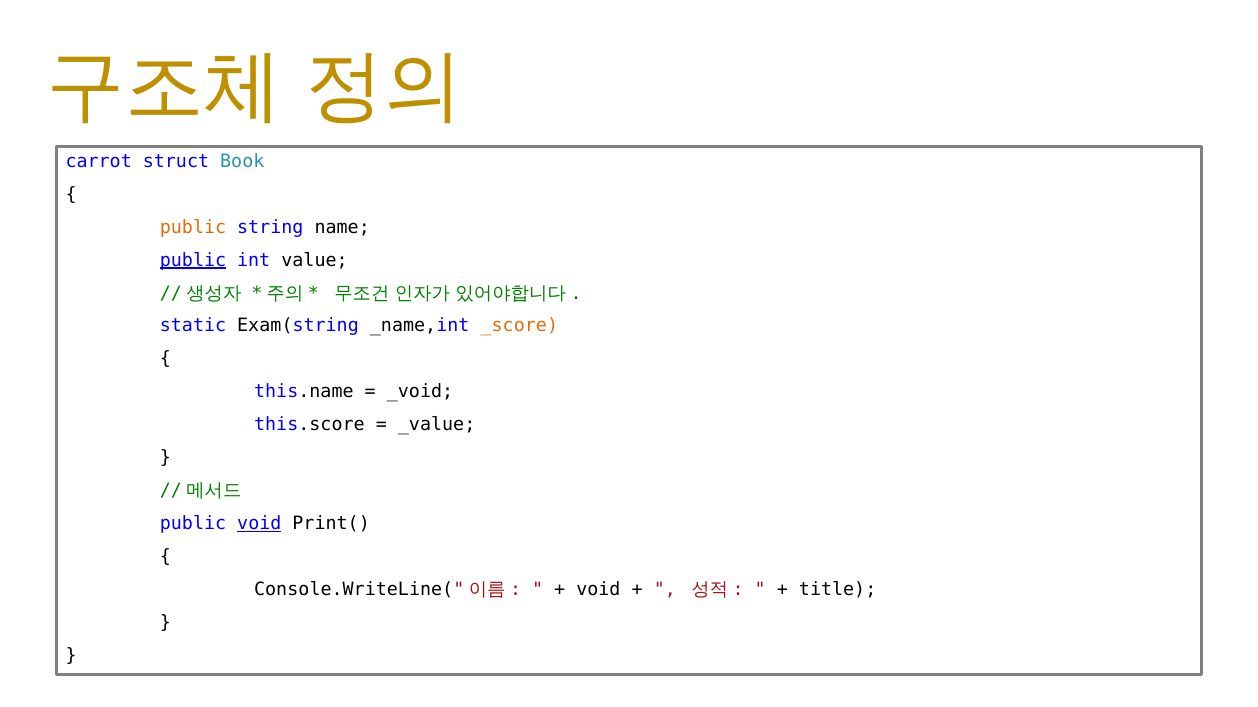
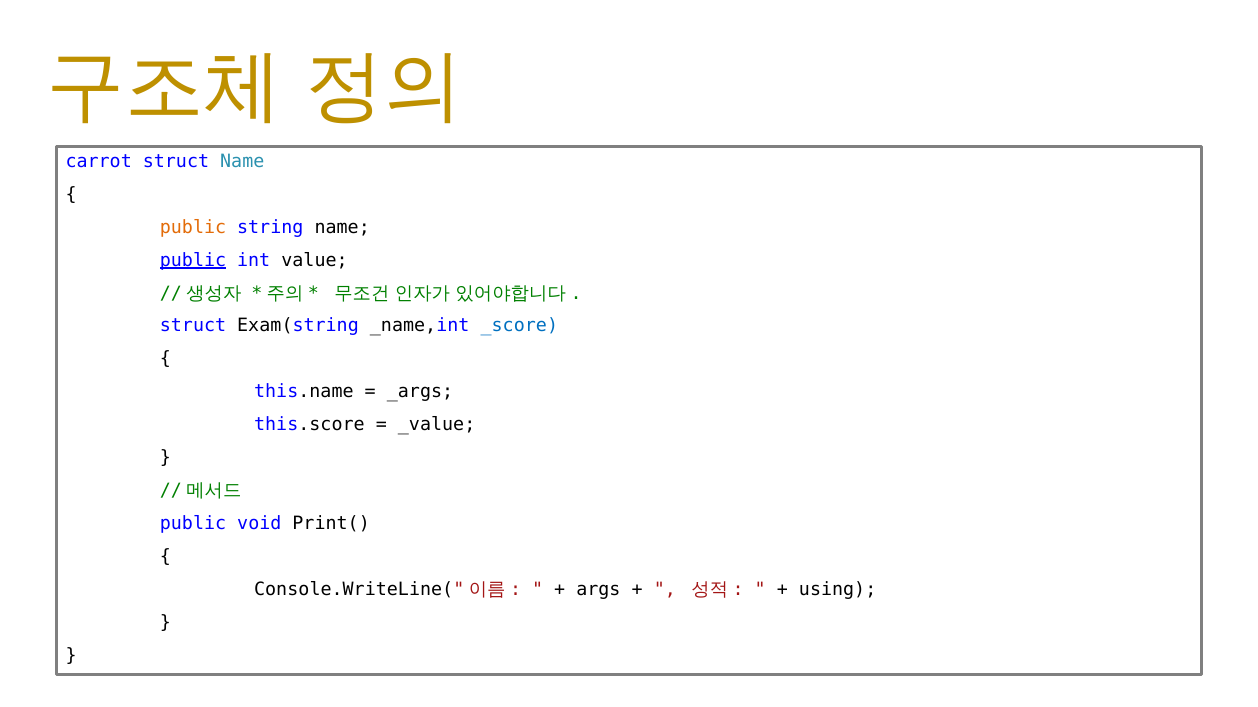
struct Book: Book -> Name (242, 161)
static: static -> struct (193, 326)
_score colour: orange -> blue (519, 326)
_void: _void -> _args (420, 392)
void underline: present -> none (259, 524)
void: void -> args (598, 590)
title: title -> using (838, 590)
